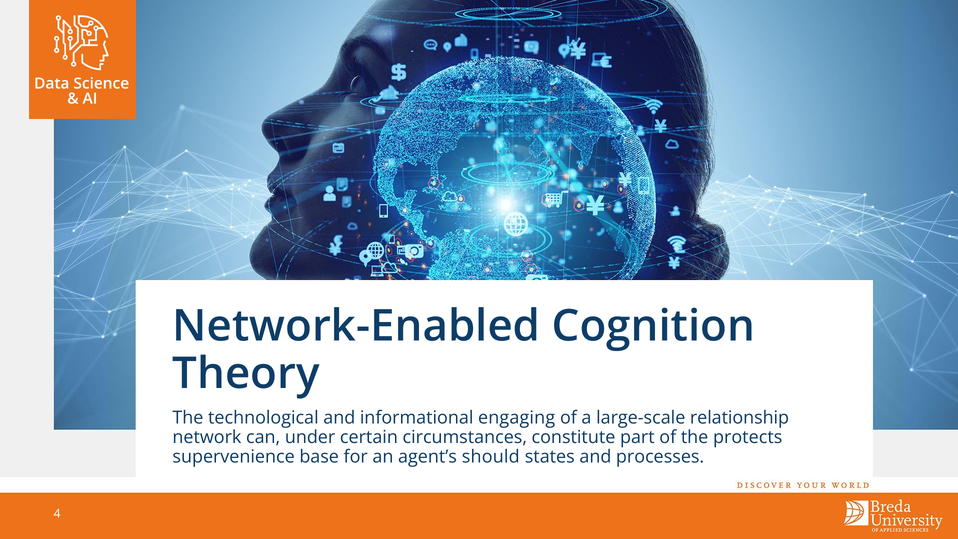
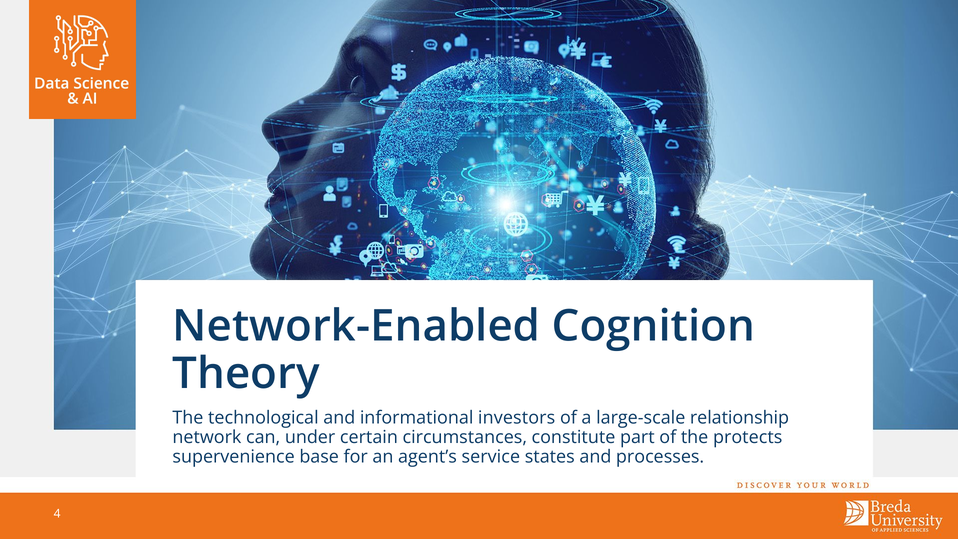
engaging: engaging -> investors (517, 418)
should: should -> service (491, 457)
